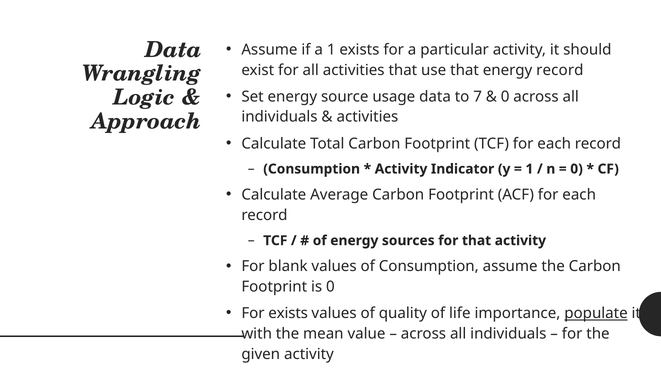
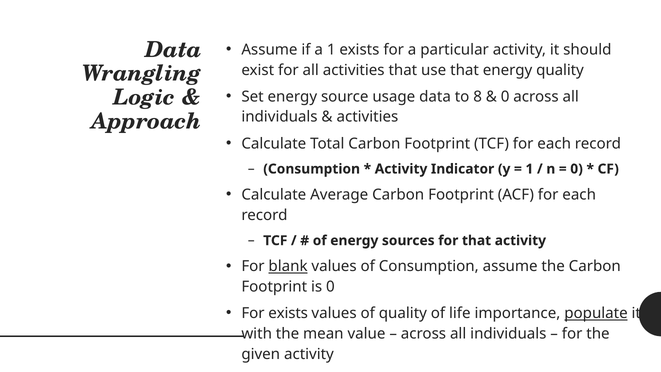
energy record: record -> quality (560, 70)
7: 7 -> 8 (478, 97)
blank underline: none -> present (288, 266)
